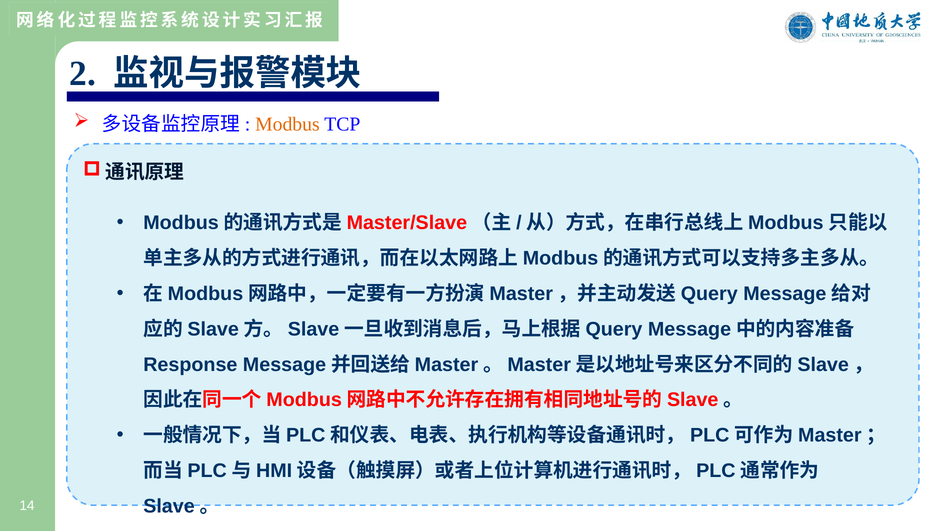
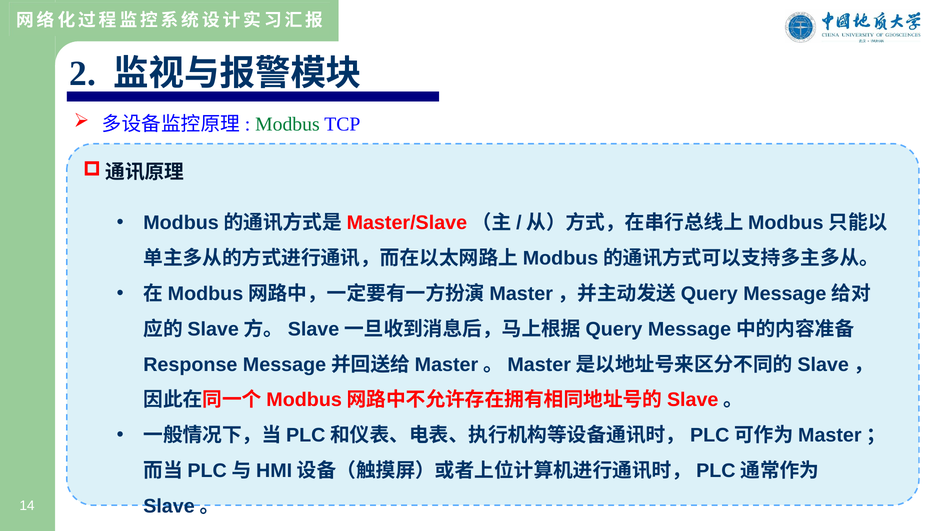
Modbus colour: orange -> green (287, 124)
